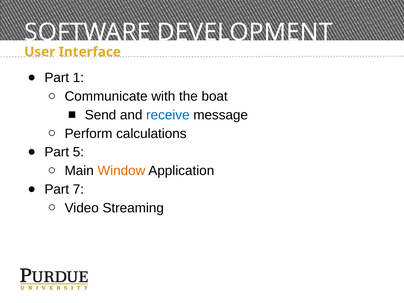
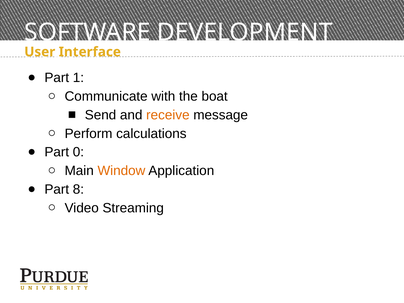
receive colour: blue -> orange (168, 115)
5: 5 -> 0 (78, 152)
7: 7 -> 8 (78, 189)
